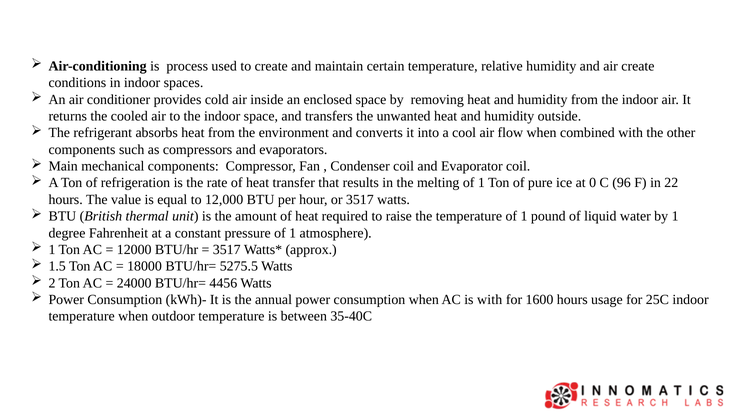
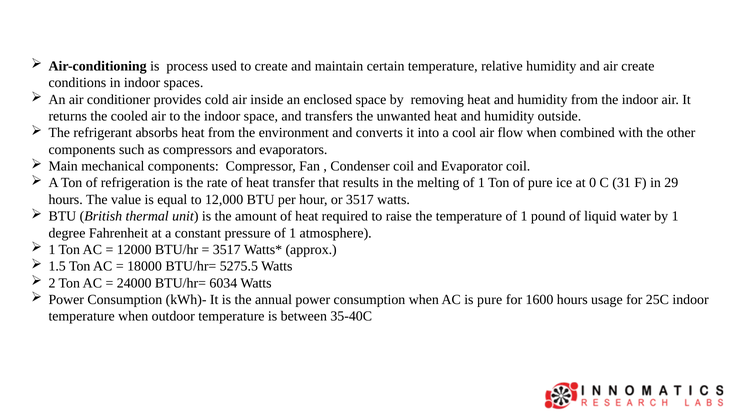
96: 96 -> 31 (622, 183)
22: 22 -> 29 (671, 183)
4456: 4456 -> 6034 (223, 283)
is with: with -> pure (490, 300)
